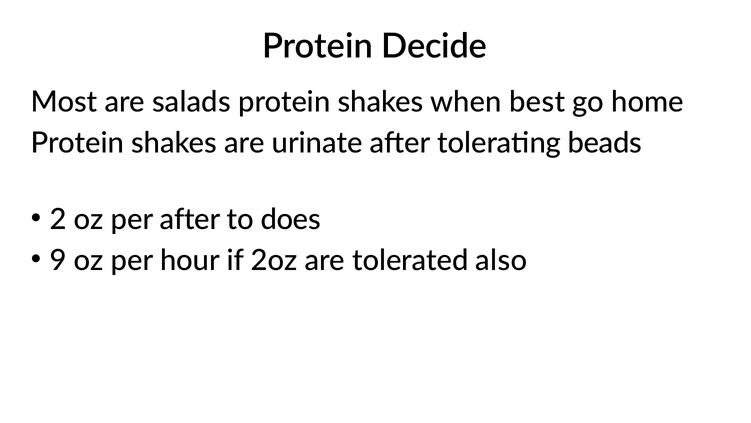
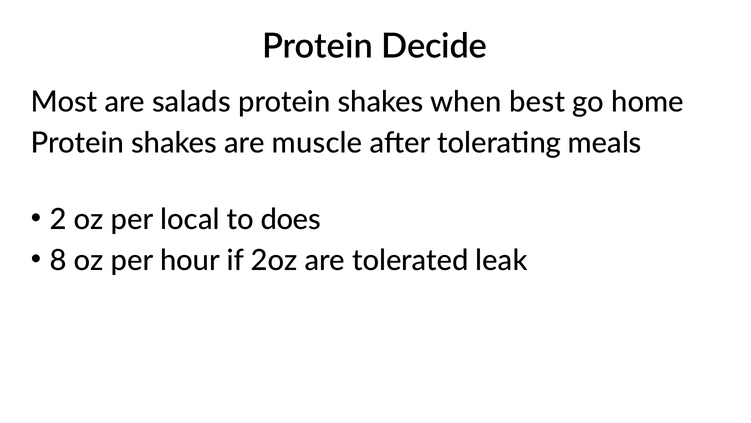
urinate: urinate -> muscle (317, 143)
beads: beads -> meals (605, 143)
per after: after -> local (190, 219)
9: 9 -> 8 (58, 260)
also: also -> leak (501, 260)
